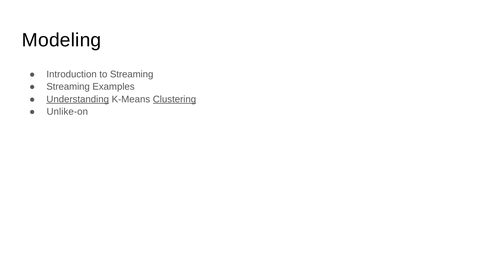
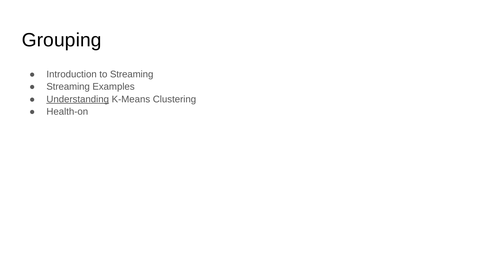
Modeling: Modeling -> Grouping (62, 40)
Clustering underline: present -> none (175, 99)
Unlike-on: Unlike-on -> Health-on (67, 112)
